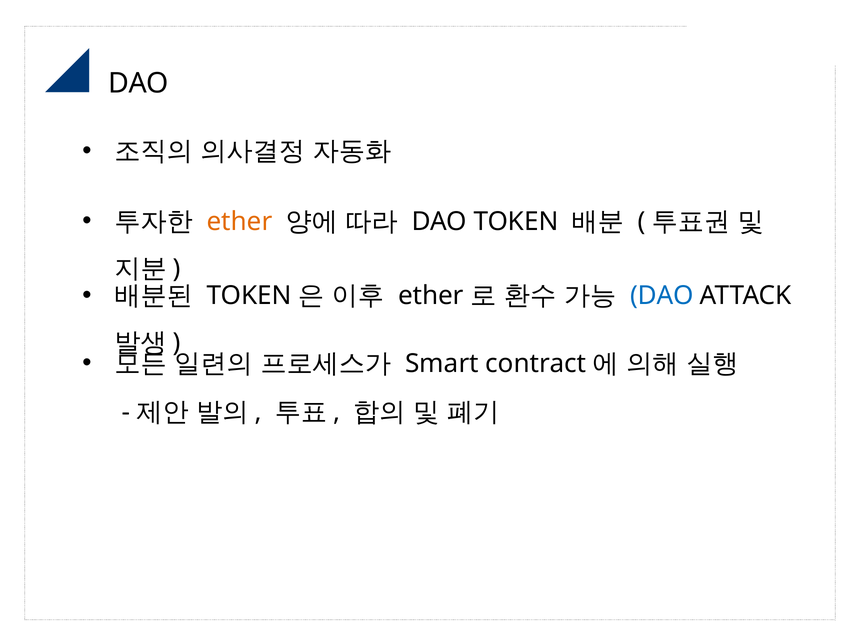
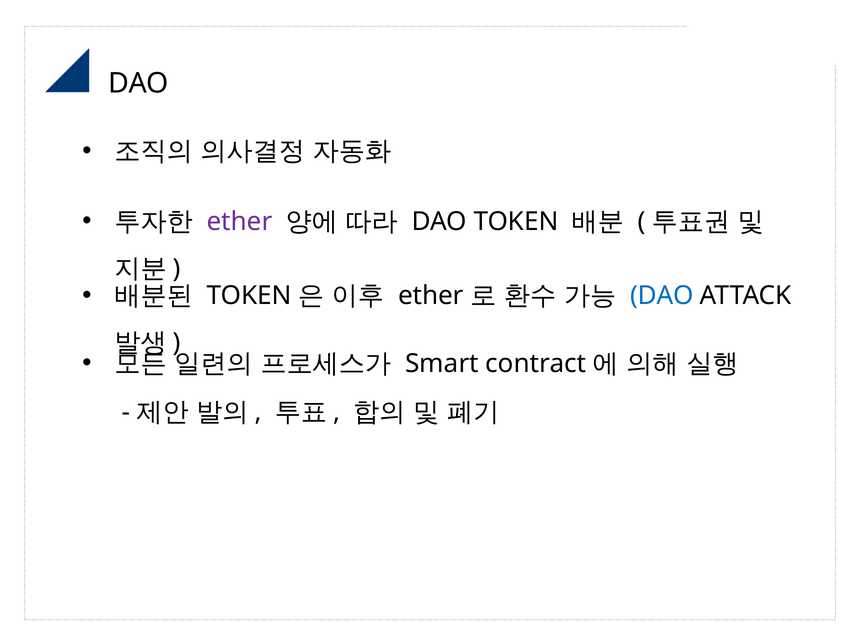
ether colour: orange -> purple (240, 222)
